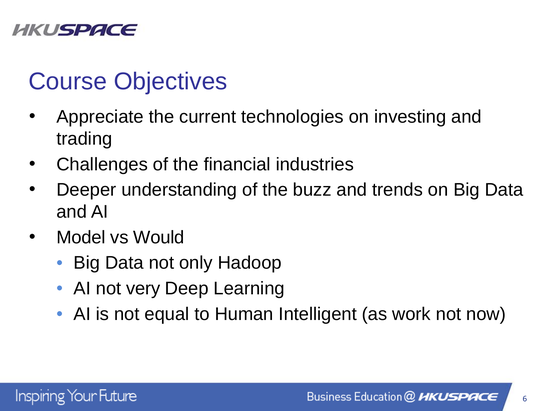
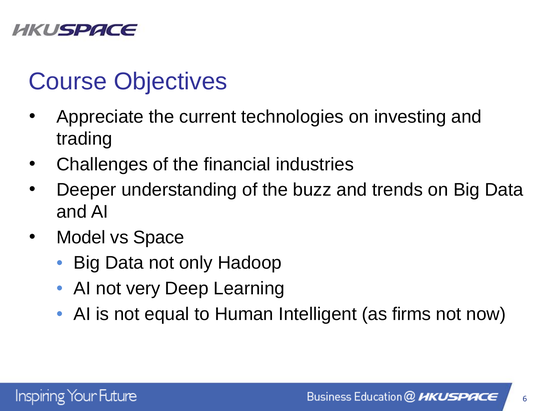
Would: Would -> Space (159, 237)
work: work -> firms (412, 314)
